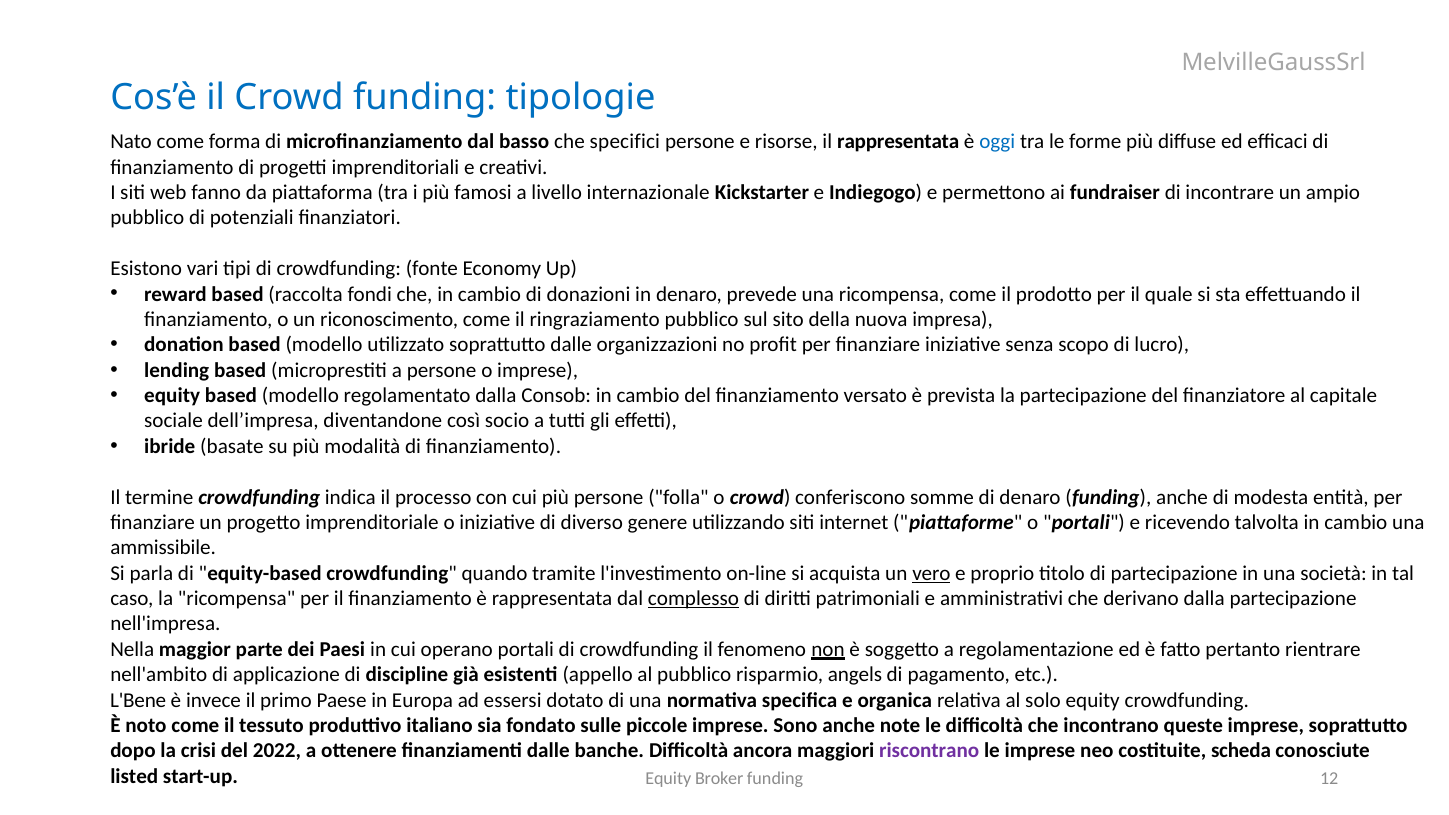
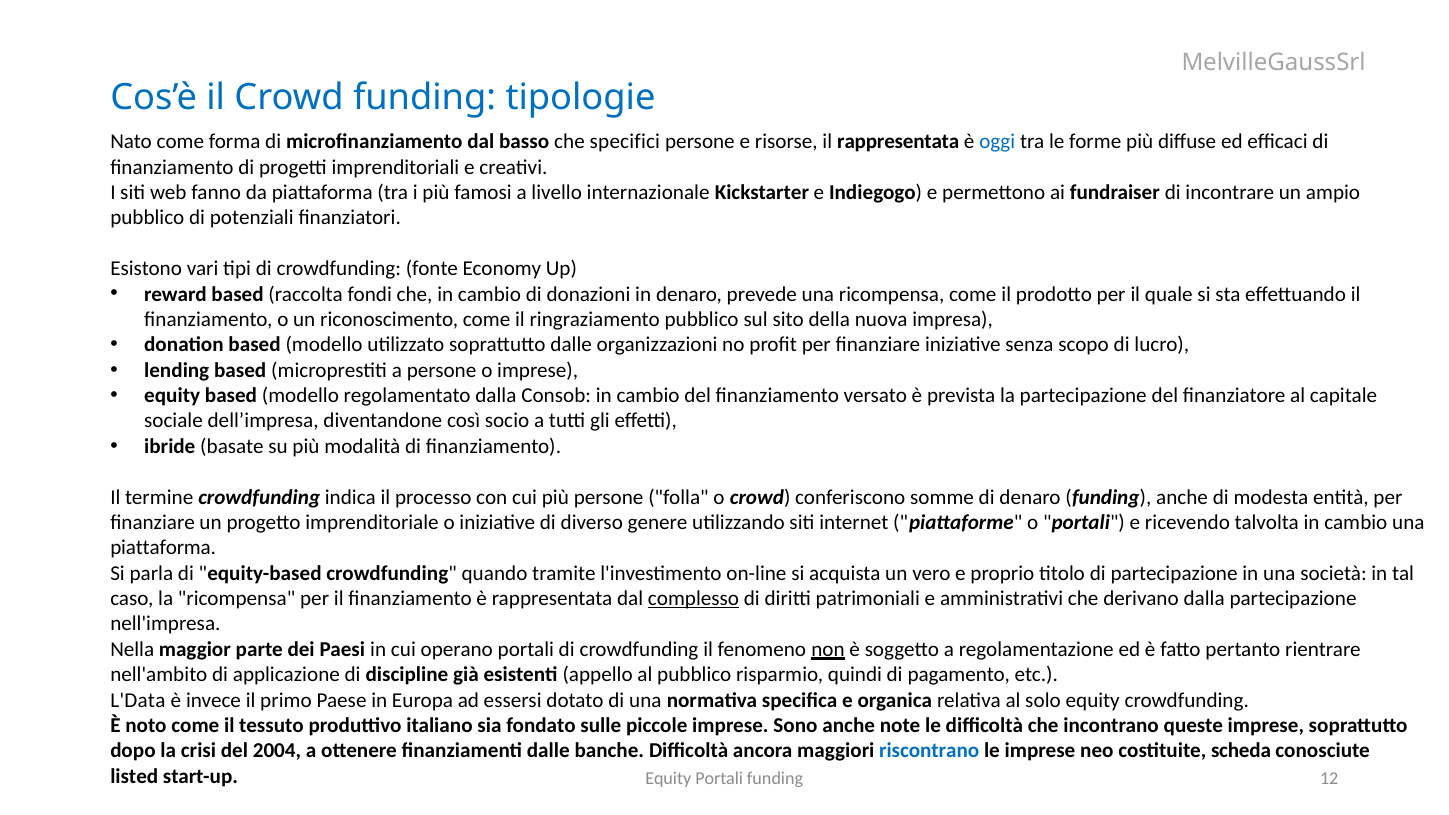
ammissibile: ammissibile -> piattaforma (163, 548)
vero underline: present -> none (931, 573)
angels: angels -> quindi (855, 675)
L'Bene: L'Bene -> L'Data (138, 700)
2022: 2022 -> 2004 (277, 751)
riscontrano colour: purple -> blue (929, 751)
Equity Broker: Broker -> Portali (719, 778)
